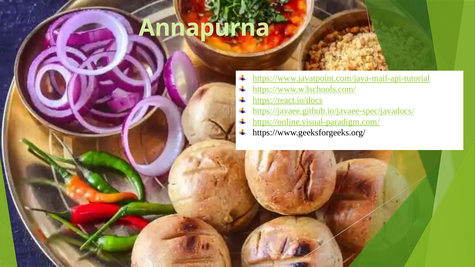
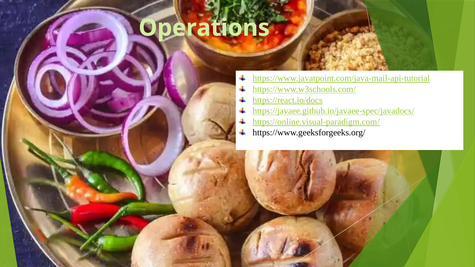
Annapurna: Annapurna -> Operations (204, 28)
